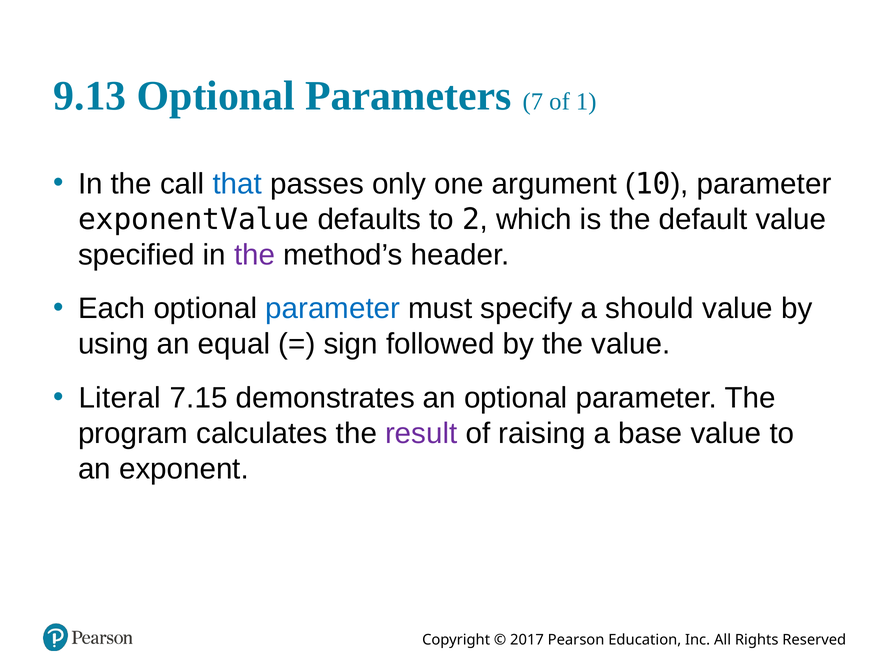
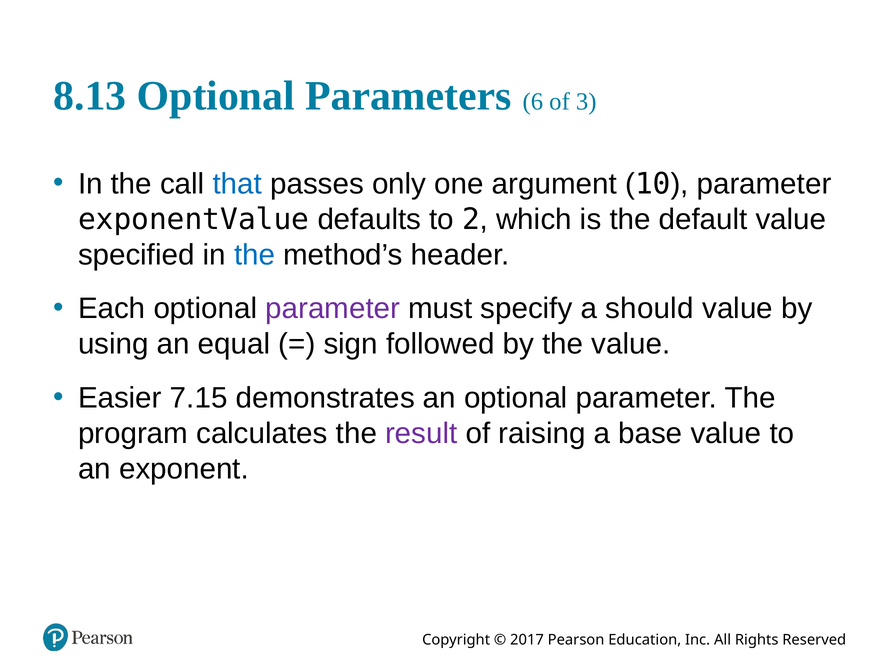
9.13: 9.13 -> 8.13 (90, 96)
7: 7 -> 6 (533, 102)
1: 1 -> 3 (586, 102)
the colour: purple -> blue (255, 255)
parameter colour: blue -> purple (333, 309)
Literal: Literal -> Easier (120, 398)
